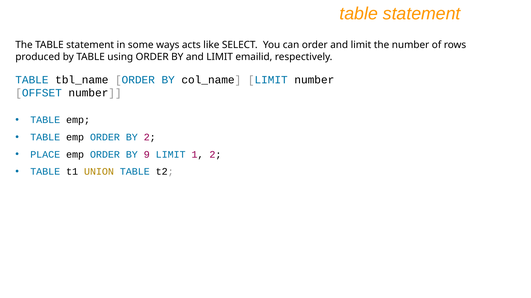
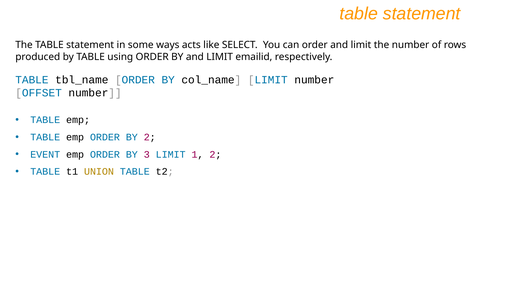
PLACE: PLACE -> EVENT (45, 155)
9: 9 -> 3 (147, 155)
